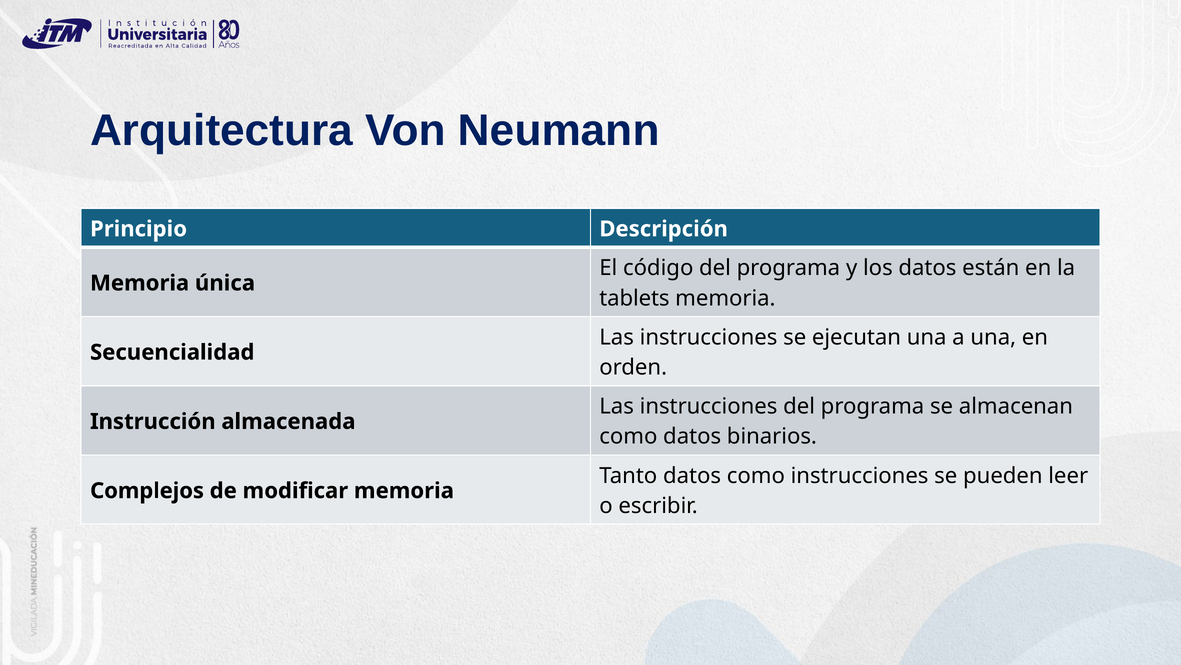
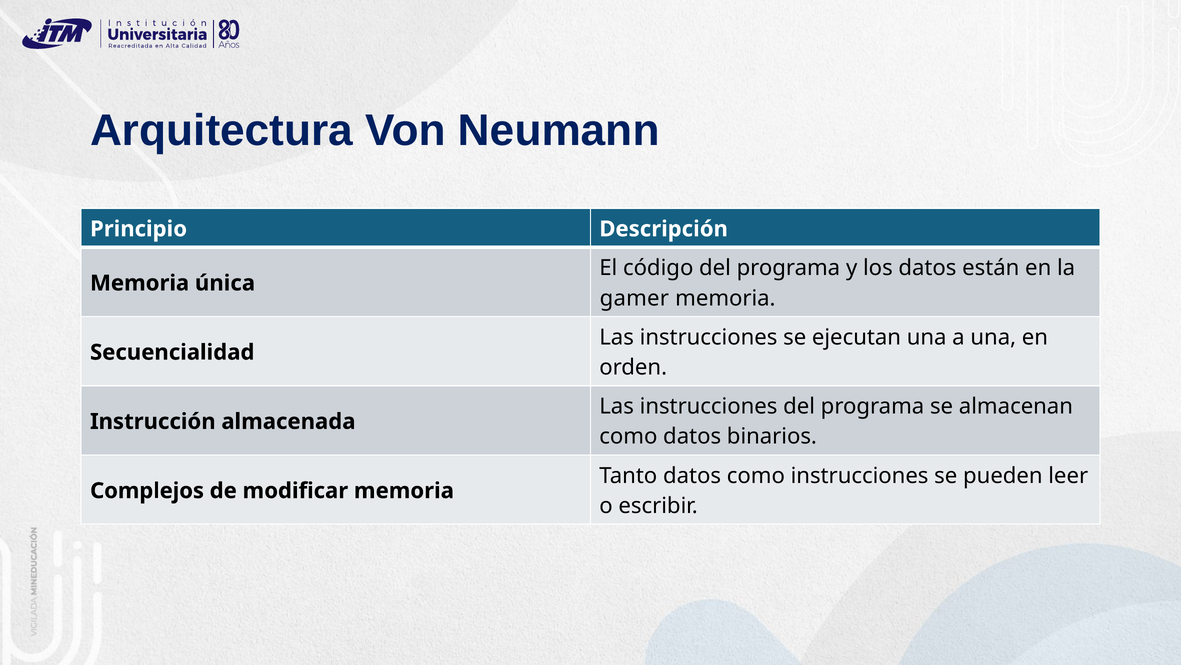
tablets: tablets -> gamer (634, 298)
